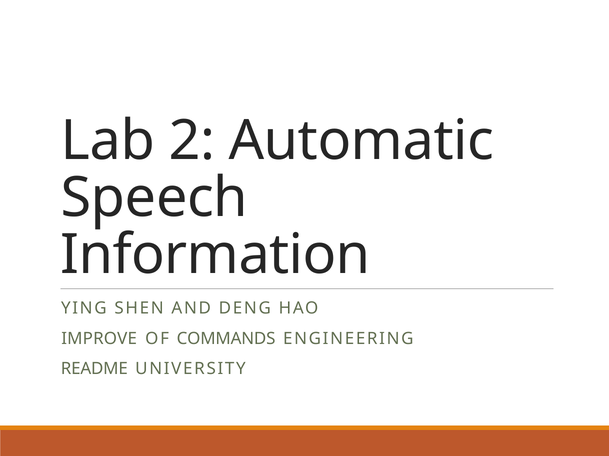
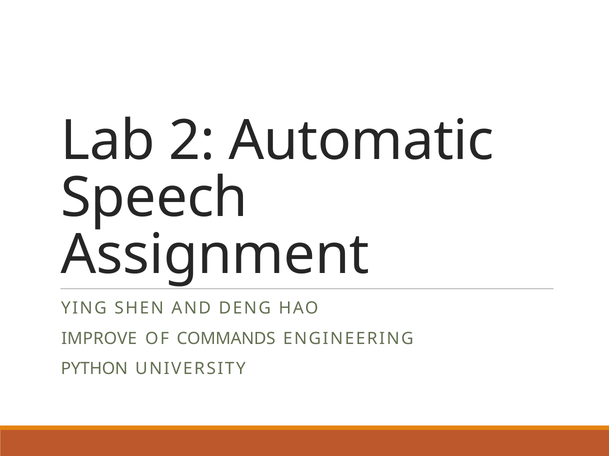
Information: Information -> Assignment (215, 255)
README: README -> PYTHON (94, 369)
